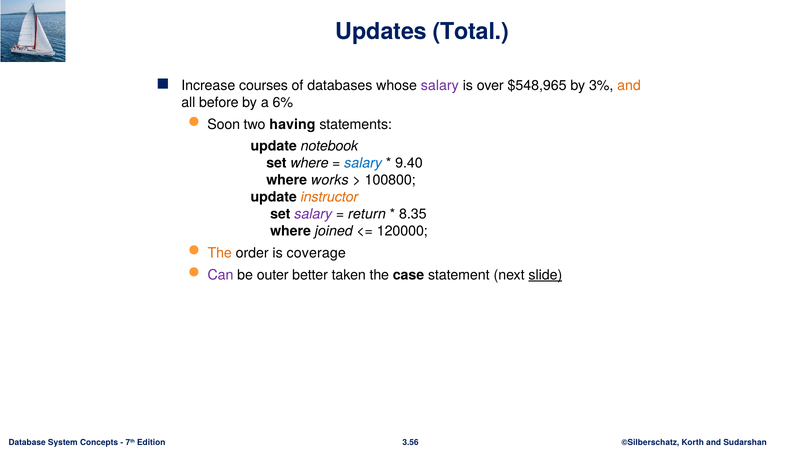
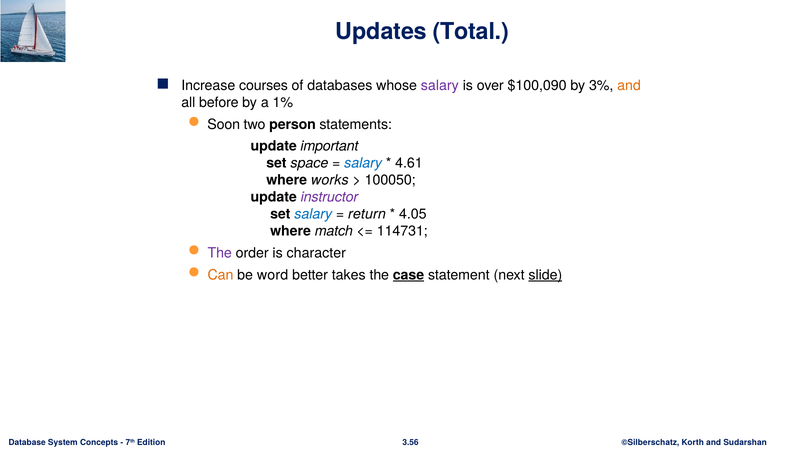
$548,965: $548,965 -> $100,090 (537, 85)
6%: 6% -> 1% (283, 102)
having: having -> person (293, 124)
notebook: notebook -> important (329, 146)
set where: where -> space (309, 163)
9.40: 9.40 -> 4.61 (409, 163)
100800: 100800 -> 100050 (390, 180)
instructor colour: orange -> purple (329, 197)
salary colour: purple -> blue (313, 214)
8.35: 8.35 -> 4.05 (413, 214)
joined: joined -> match (334, 231)
120000: 120000 -> 114731 (402, 231)
The colour: orange -> purple (220, 253)
coverage: coverage -> character (316, 253)
Can colour: purple -> orange (220, 275)
outer: outer -> word (273, 275)
taken: taken -> takes (349, 275)
case underline: none -> present (408, 275)
